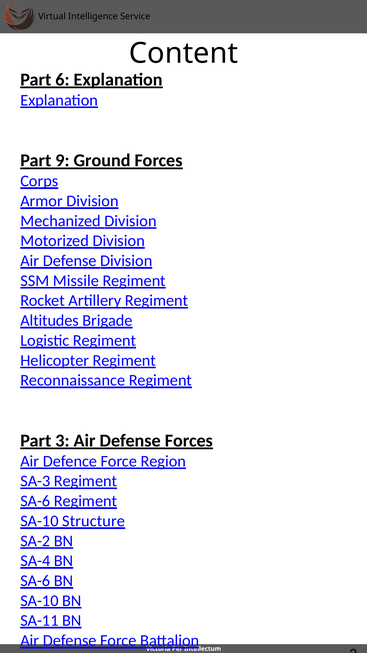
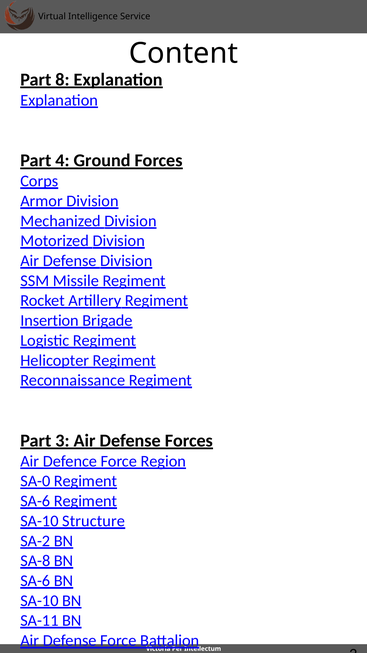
6: 6 -> 8 (63, 80)
9: 9 -> 4 (63, 160)
Altitudes: Altitudes -> Insertion (50, 320)
SA-3: SA-3 -> SA-0 (35, 481)
SA-4: SA-4 -> SA-8 (35, 560)
